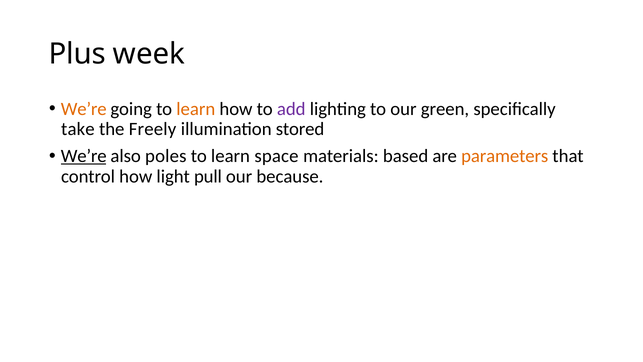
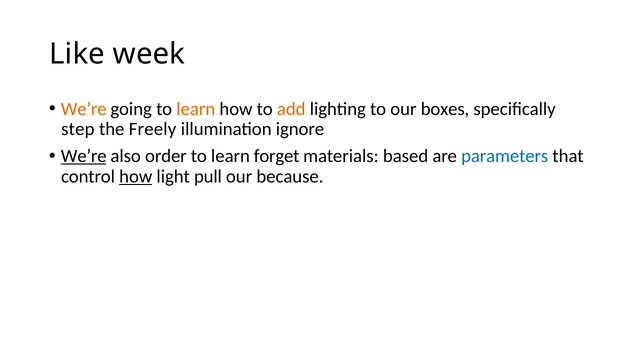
Plus: Plus -> Like (77, 54)
add colour: purple -> orange (291, 109)
green: green -> boxes (445, 109)
take: take -> step (78, 129)
stored: stored -> ignore (300, 129)
poles: poles -> order (166, 156)
space: space -> forget (277, 156)
parameters colour: orange -> blue (505, 156)
how underline: none -> present (136, 176)
